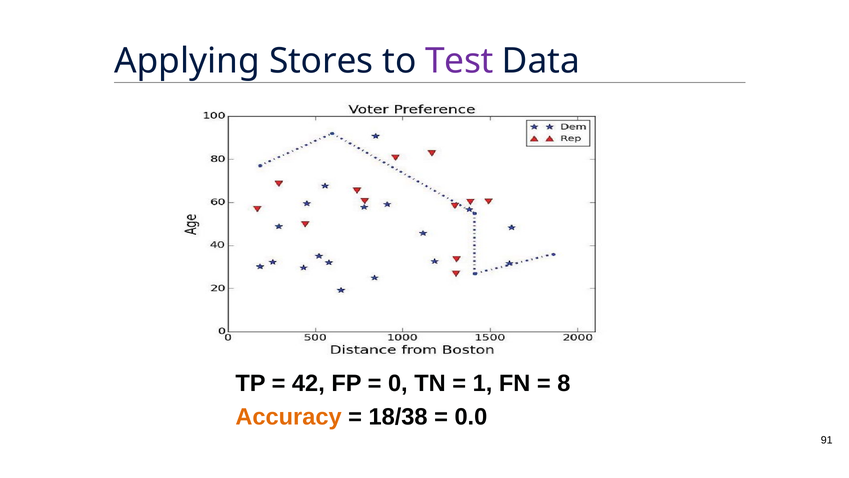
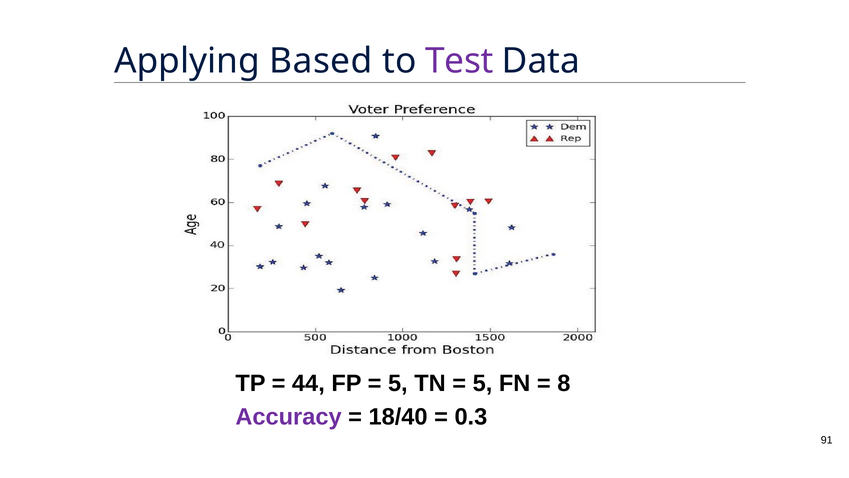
Stores: Stores -> Based (321, 61)
42: 42 -> 44 (308, 383)
0: 0 -> 5 (398, 383)
1: 1 -> 5 (483, 383)
Accuracy colour: orange -> purple (289, 417)
18/38: 18/38 -> 18/40 (398, 417)
0.0: 0.0 -> 0.3 (471, 417)
